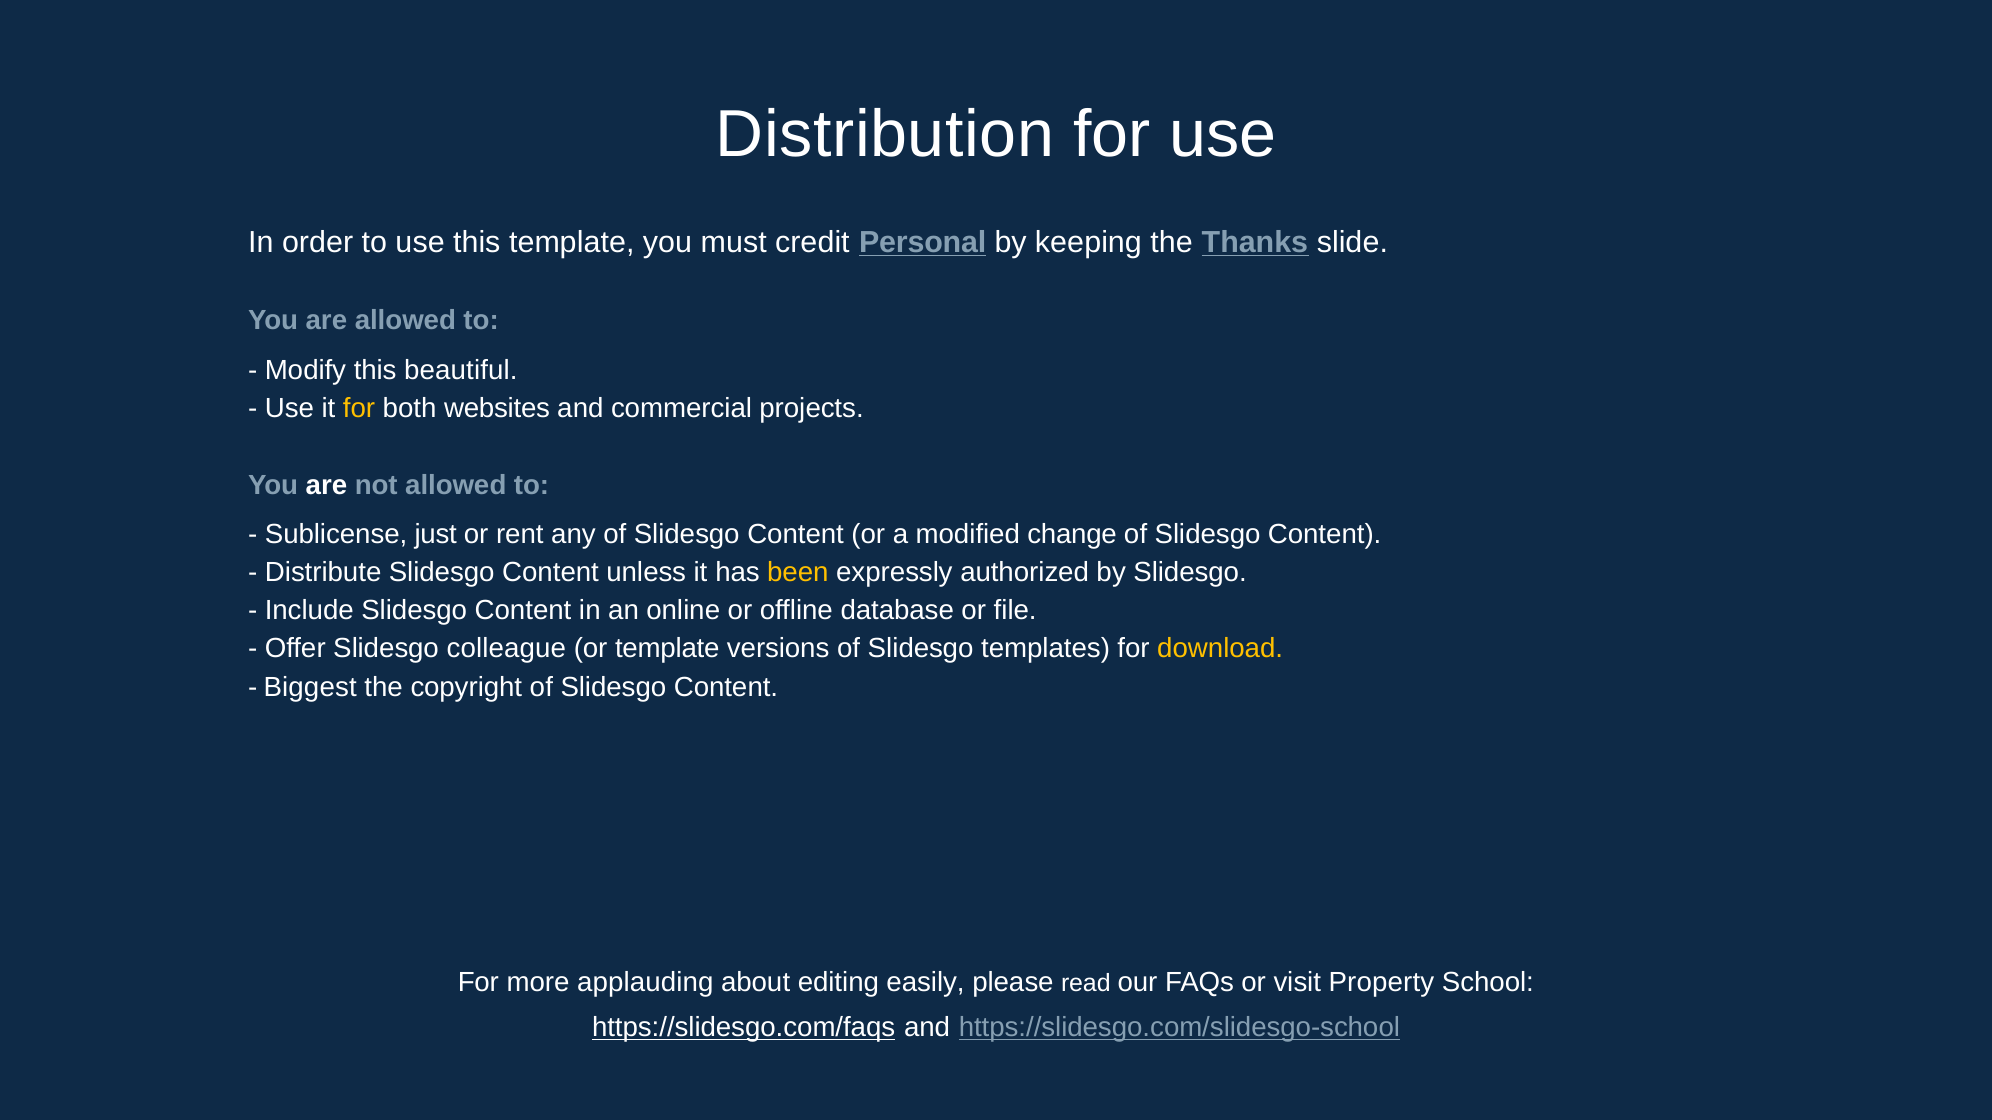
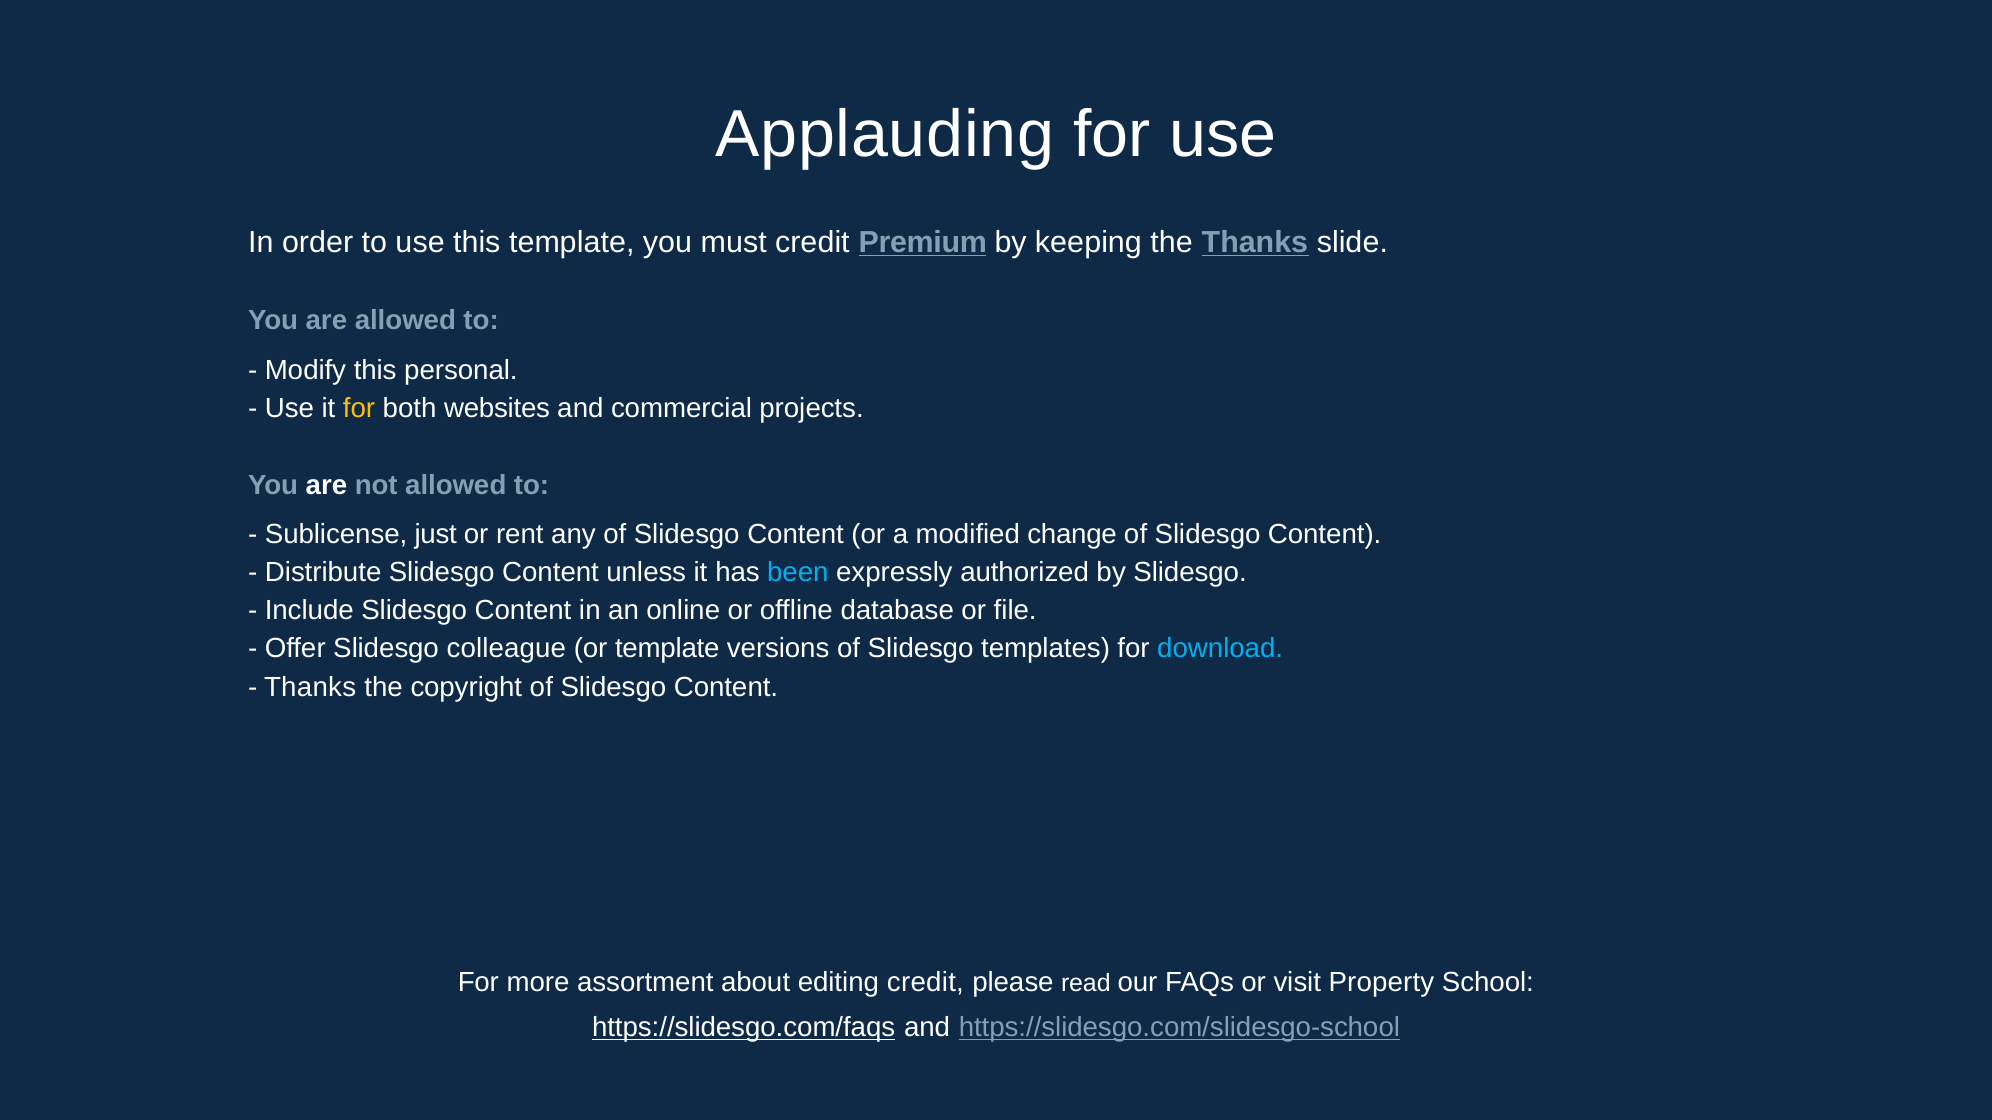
Distribution: Distribution -> Applauding (885, 135)
Personal: Personal -> Premium (923, 242)
beautiful: beautiful -> personal (461, 370)
been colour: yellow -> light blue (798, 573)
download colour: yellow -> light blue (1220, 649)
Biggest: Biggest -> Thanks (310, 687)
applauding: applauding -> assortment (645, 983)
editing easily: easily -> credit (925, 983)
